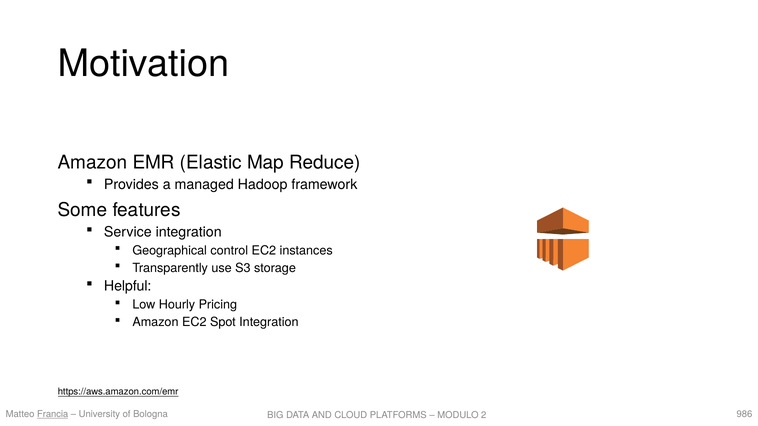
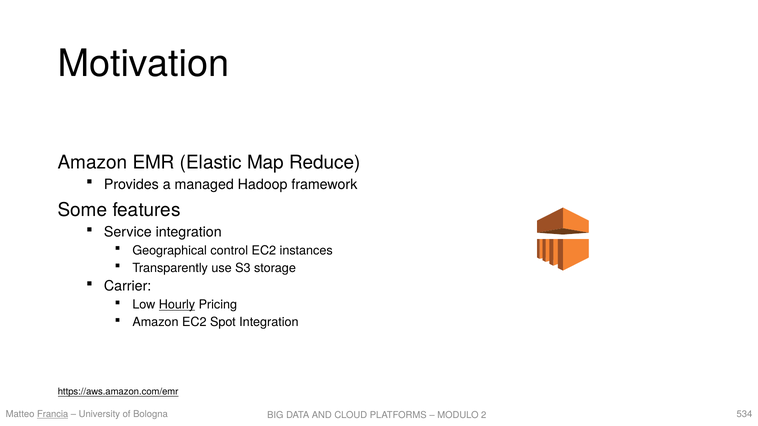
Helpful: Helpful -> Carrier (128, 287)
Hourly underline: none -> present (177, 305)
986: 986 -> 534 (744, 415)
